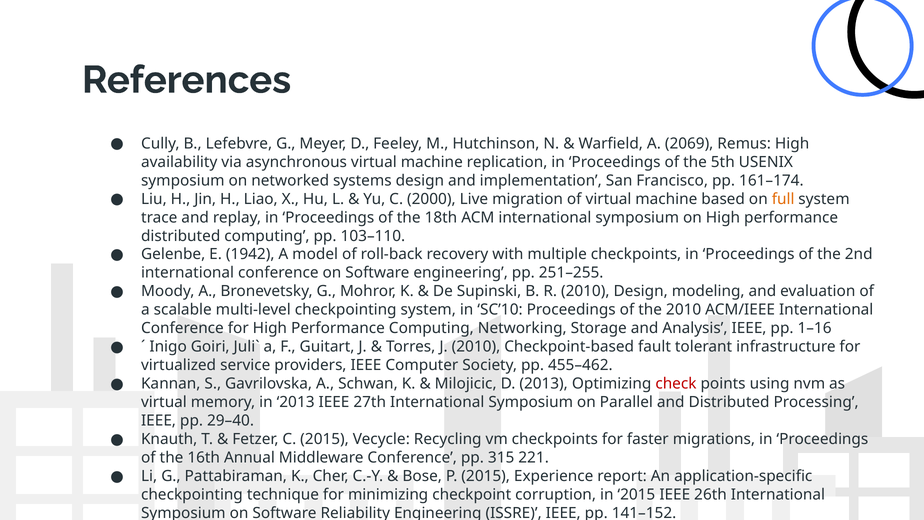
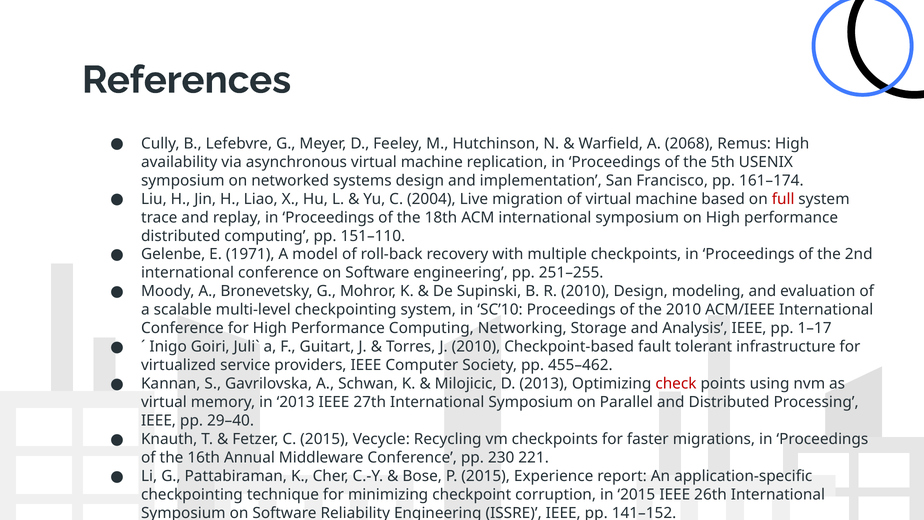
2069: 2069 -> 2068 (689, 143)
2000: 2000 -> 2004 (431, 199)
full colour: orange -> red (783, 199)
103–110: 103–110 -> 151–110 (373, 236)
1942: 1942 -> 1971 (250, 254)
1–16: 1–16 -> 1–17 (815, 328)
315: 315 -> 230 (501, 458)
